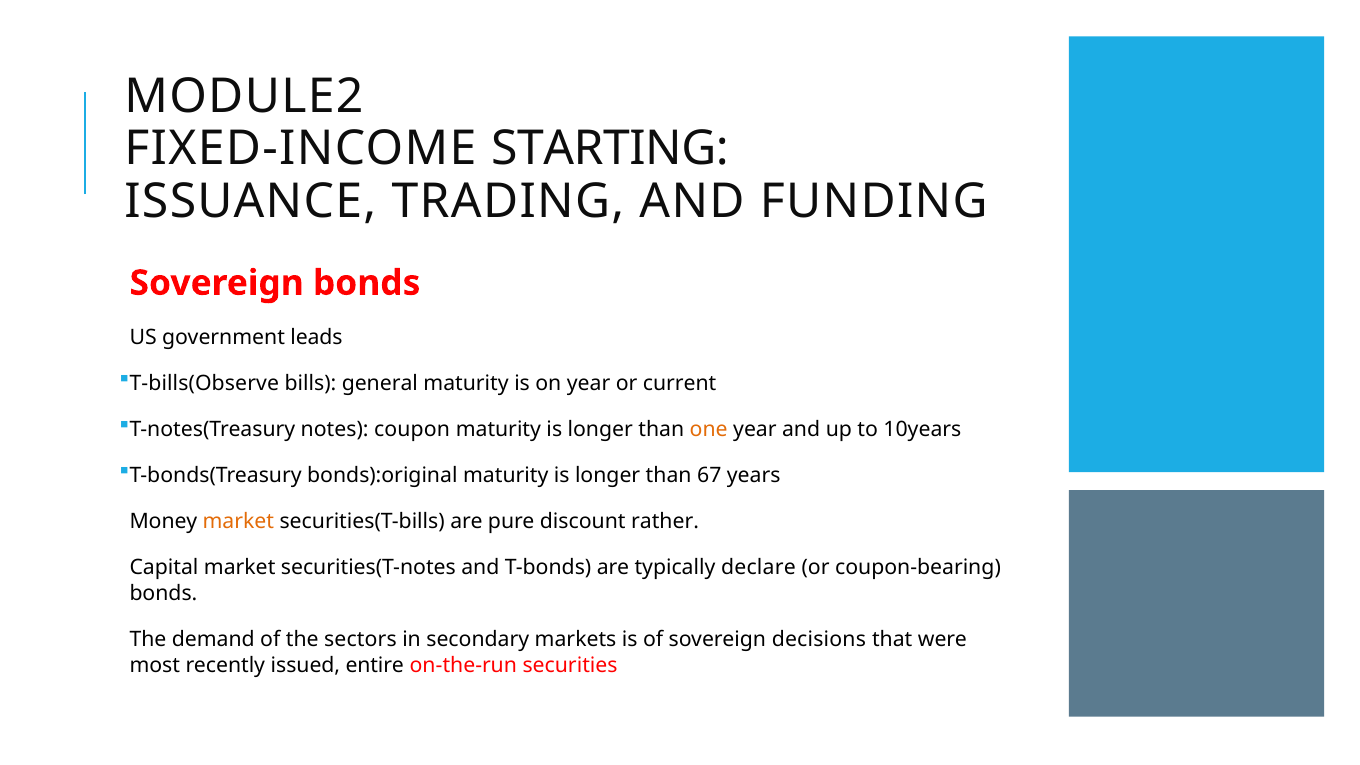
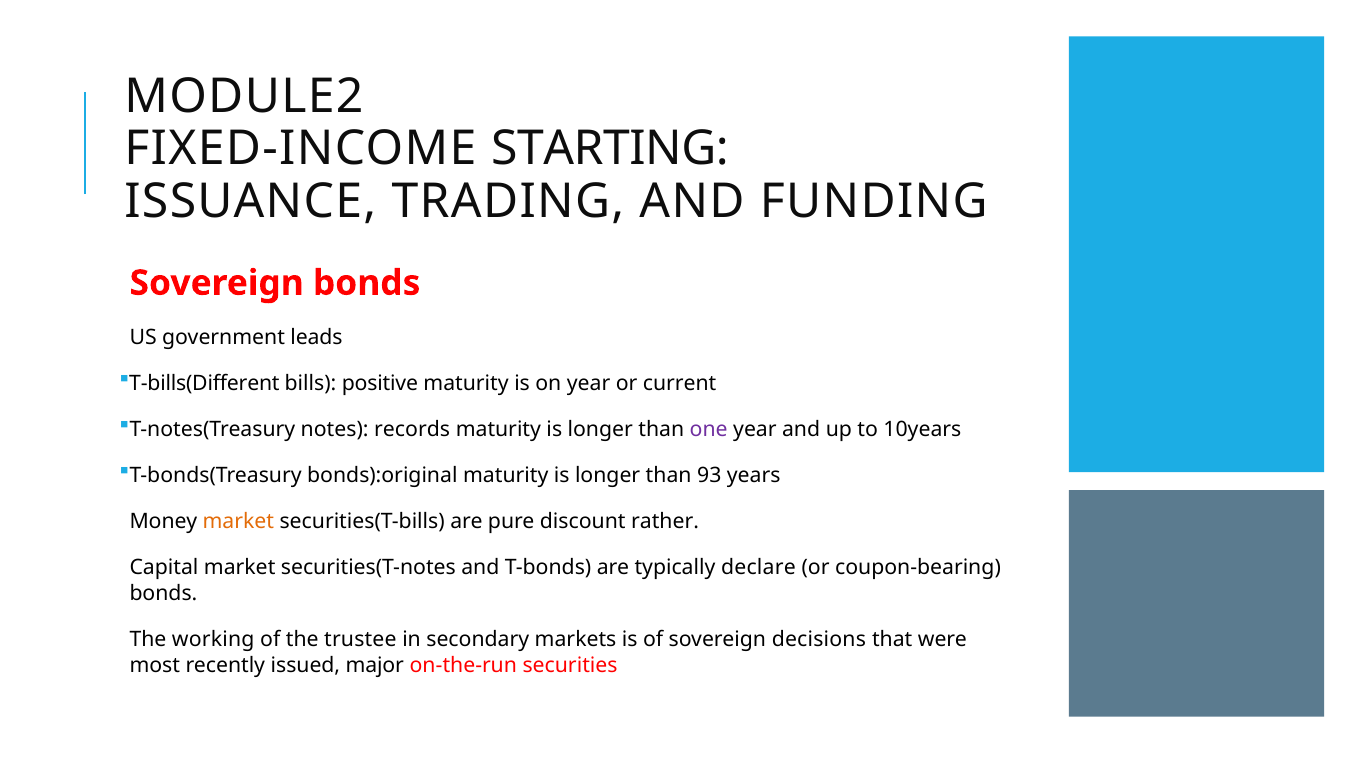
T-bills(Observe: T-bills(Observe -> T-bills(Different (204, 383)
general: general -> positive (380, 383)
coupon: coupon -> records (412, 429)
one colour: orange -> purple (709, 429)
67: 67 -> 93 (709, 475)
demand: demand -> working (213, 639)
sectors: sectors -> trustee (360, 639)
entire: entire -> major (375, 666)
